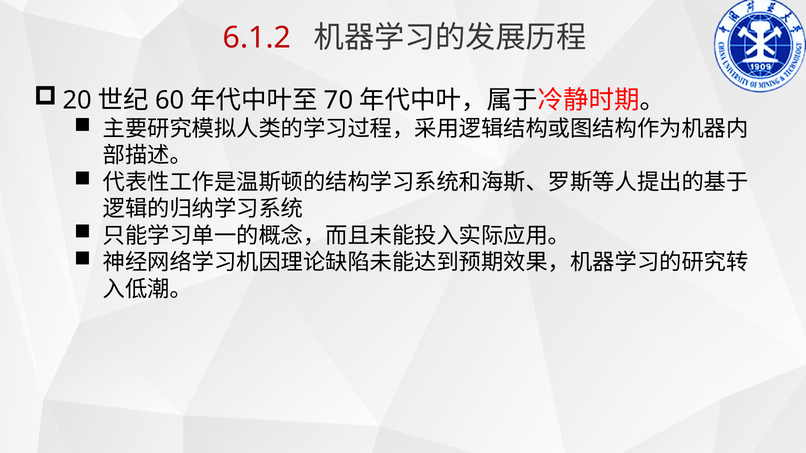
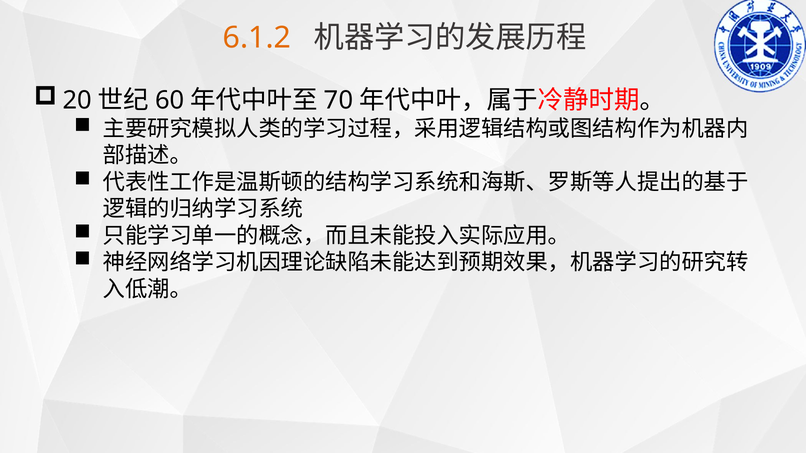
6.1.2 colour: red -> orange (257, 38)
